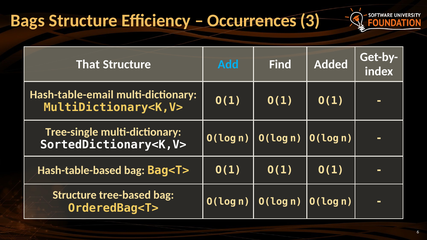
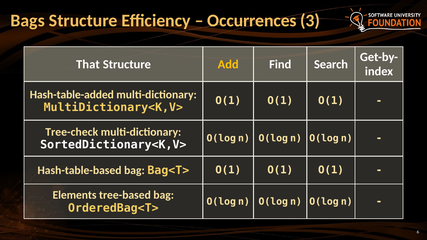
Add colour: light blue -> yellow (228, 64)
Added: Added -> Search (331, 64)
Hash-table-email: Hash-table-email -> Hash-table-added (72, 95)
Tree-single: Tree-single -> Tree-check (72, 132)
Structure: Structure -> Elements (75, 195)
